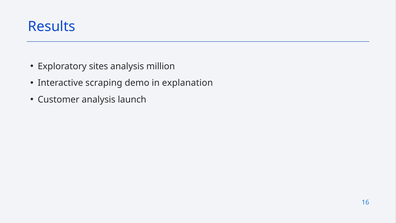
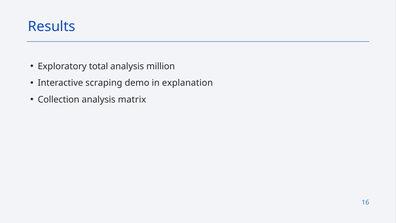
sites: sites -> total (99, 66)
Customer: Customer -> Collection (59, 100)
launch: launch -> matrix (132, 100)
